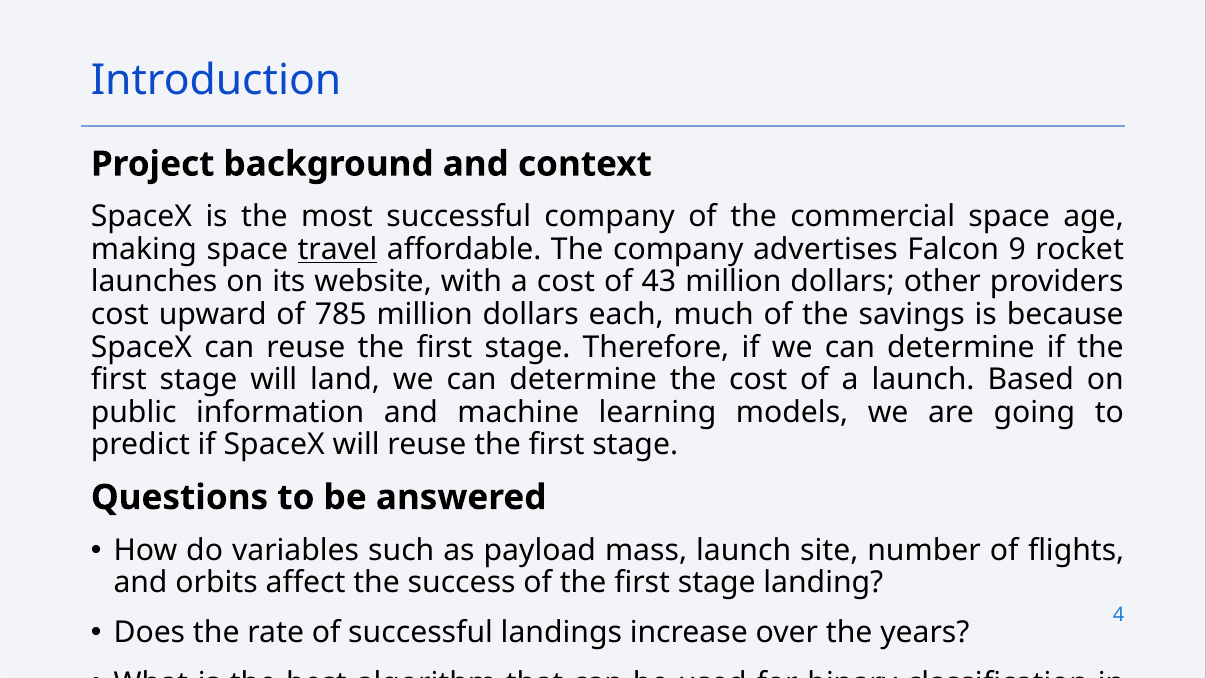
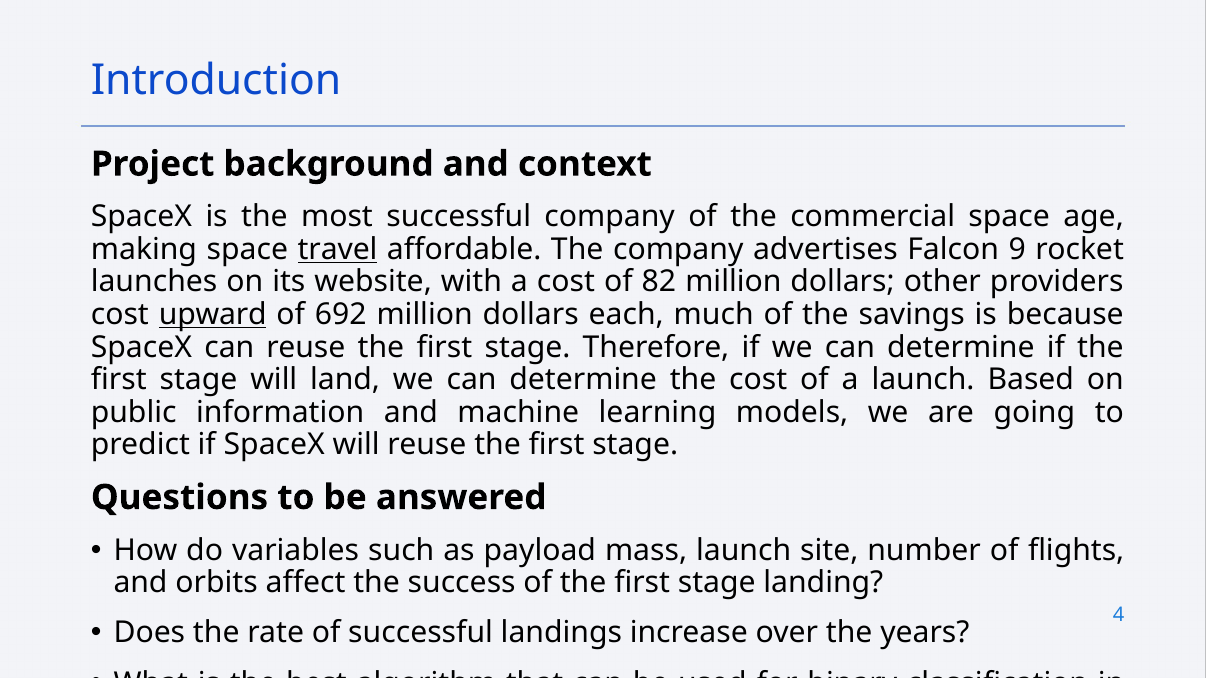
43: 43 -> 82 (659, 282)
upward underline: none -> present (213, 315)
785: 785 -> 692 (341, 315)
